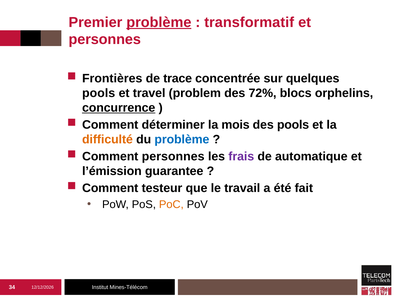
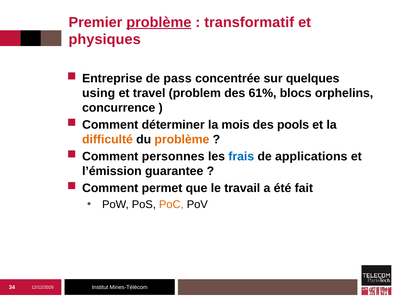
personnes: personnes -> physiques (105, 40)
Frontières: Frontières -> Entreprise (112, 78)
trace: trace -> pass (178, 78)
pools: pools -> using (99, 93)
72%: 72% -> 61% (263, 93)
concurrence underline: present -> none (119, 108)
problème colour: blue -> orange (182, 139)
frais colour: purple -> blue (241, 157)
automatique: automatique -> applications (311, 157)
testeur: testeur -> permet (162, 188)
